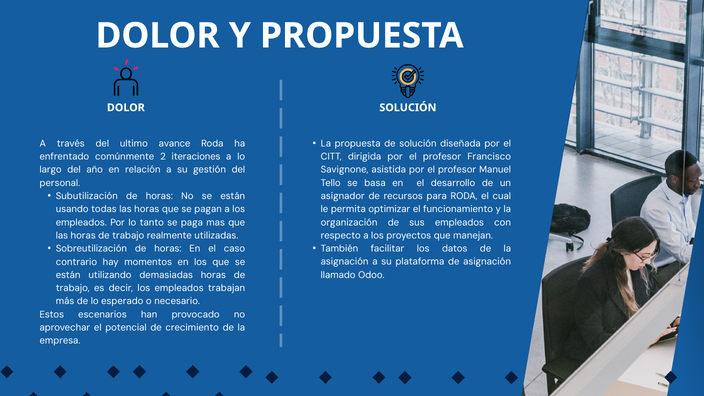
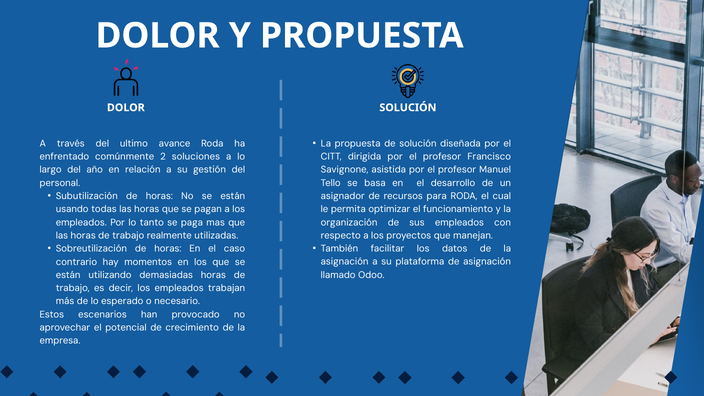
iteraciones: iteraciones -> soluciones (196, 157)
